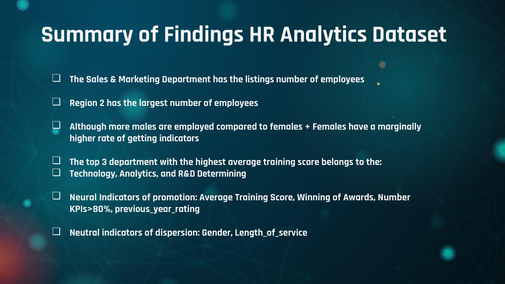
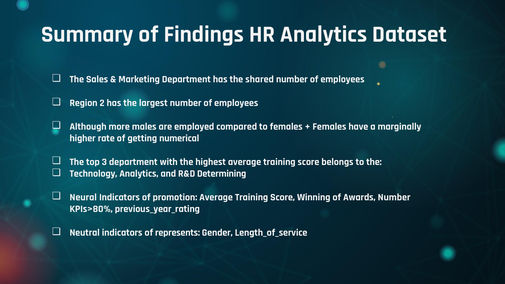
listings: listings -> shared (260, 79)
getting indicators: indicators -> numerical (179, 138)
dispersion: dispersion -> represents (178, 233)
